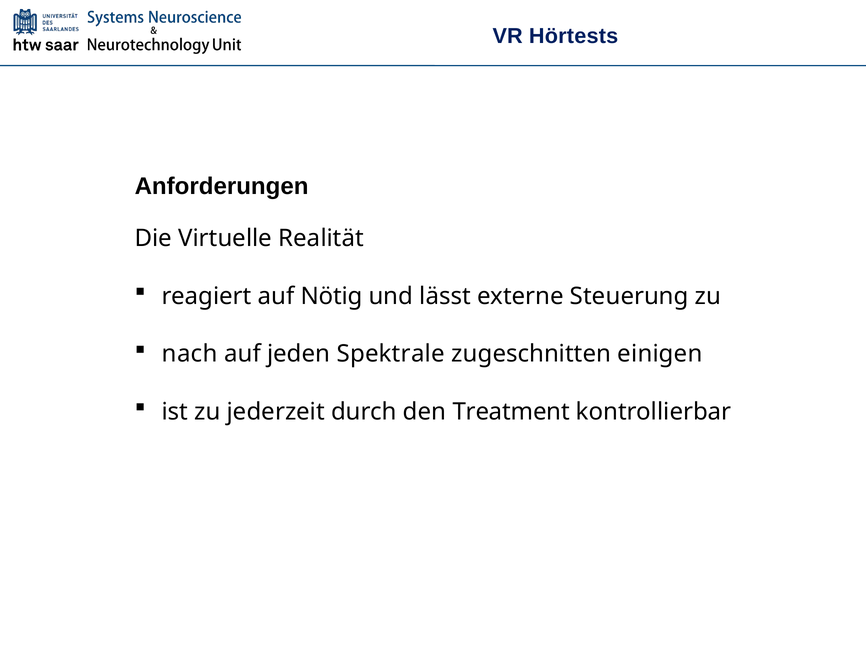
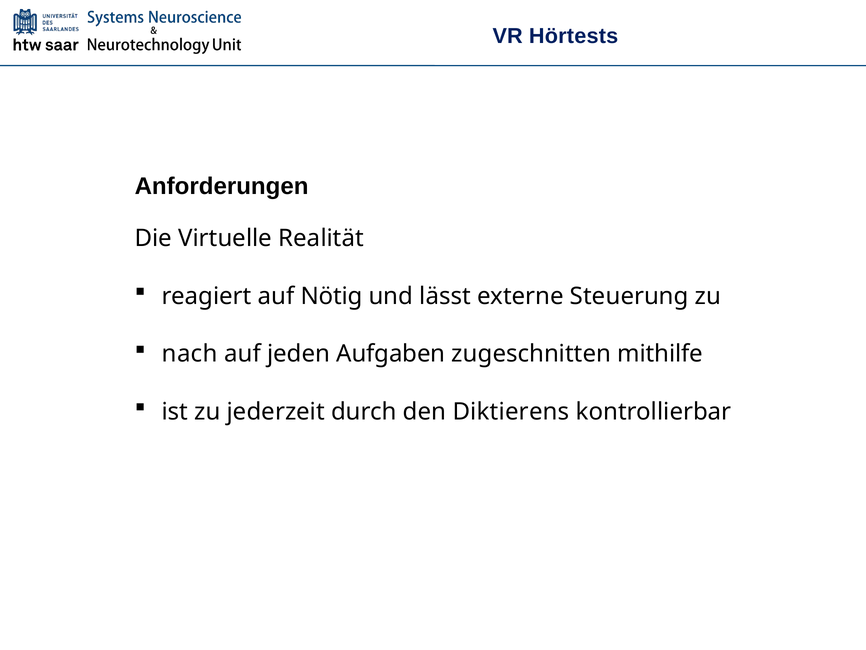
Spektrale: Spektrale -> Aufgaben (391, 354)
einigen: einigen -> mithilfe (660, 354)
Treatment: Treatment -> Diktierens (511, 411)
